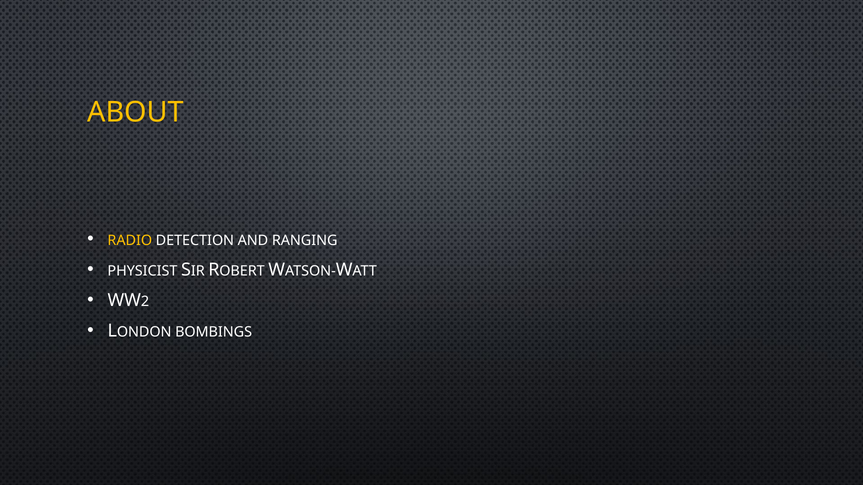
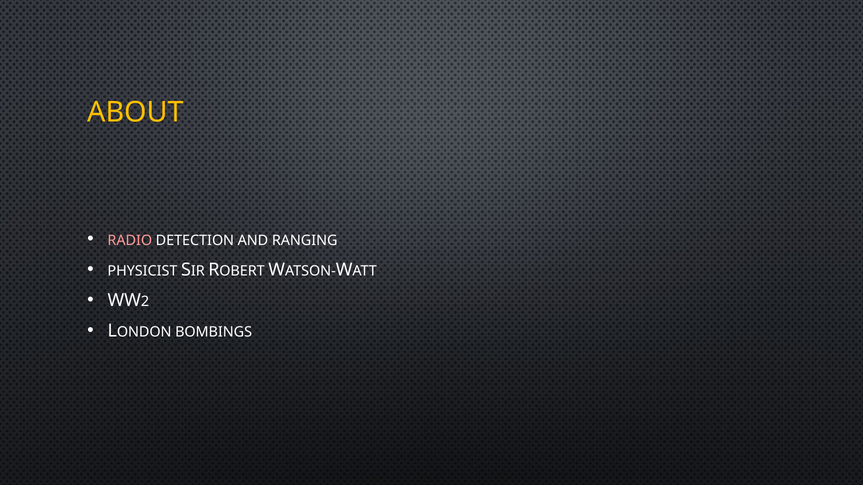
RADIO colour: yellow -> pink (130, 241)
